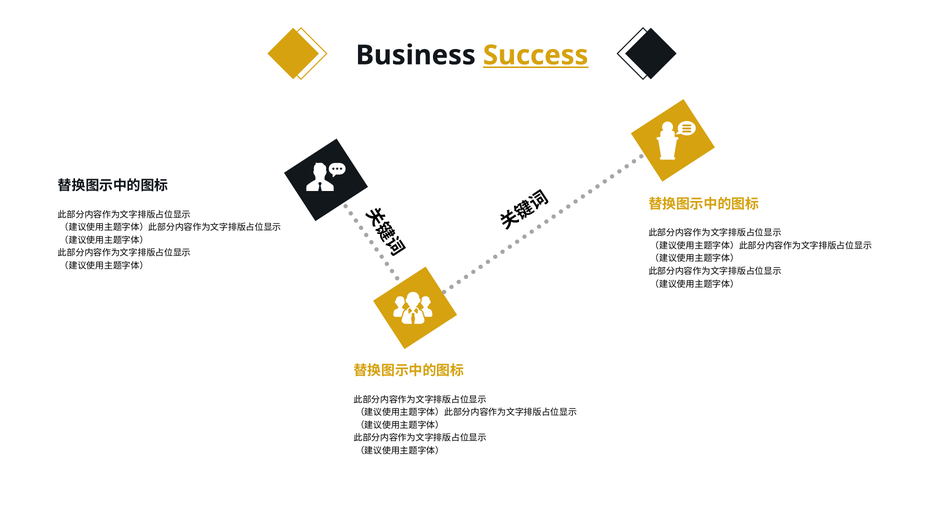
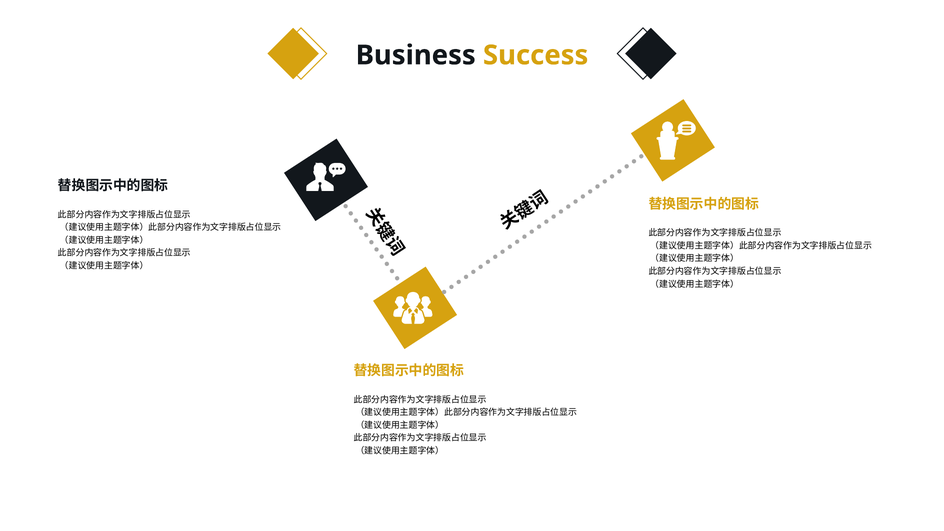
Success underline: present -> none (536, 55)
